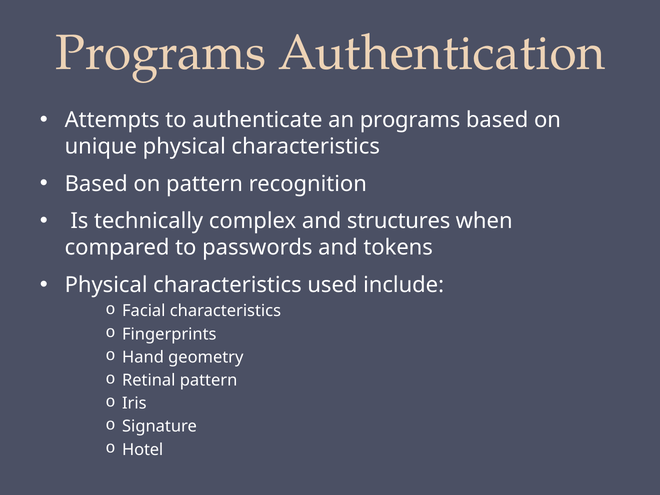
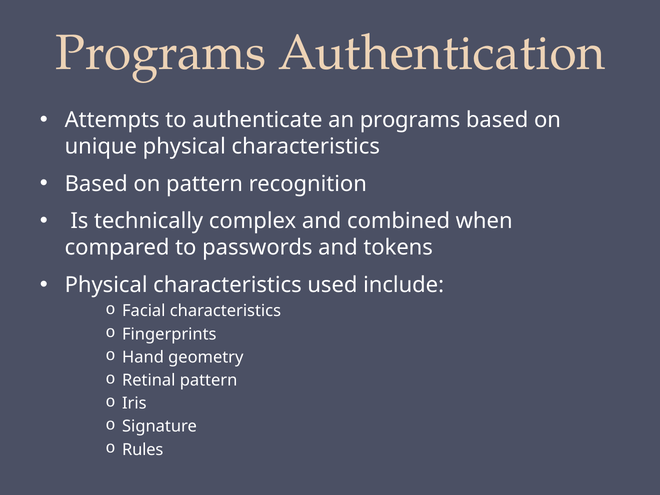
structures: structures -> combined (399, 221)
Hotel: Hotel -> Rules (143, 450)
